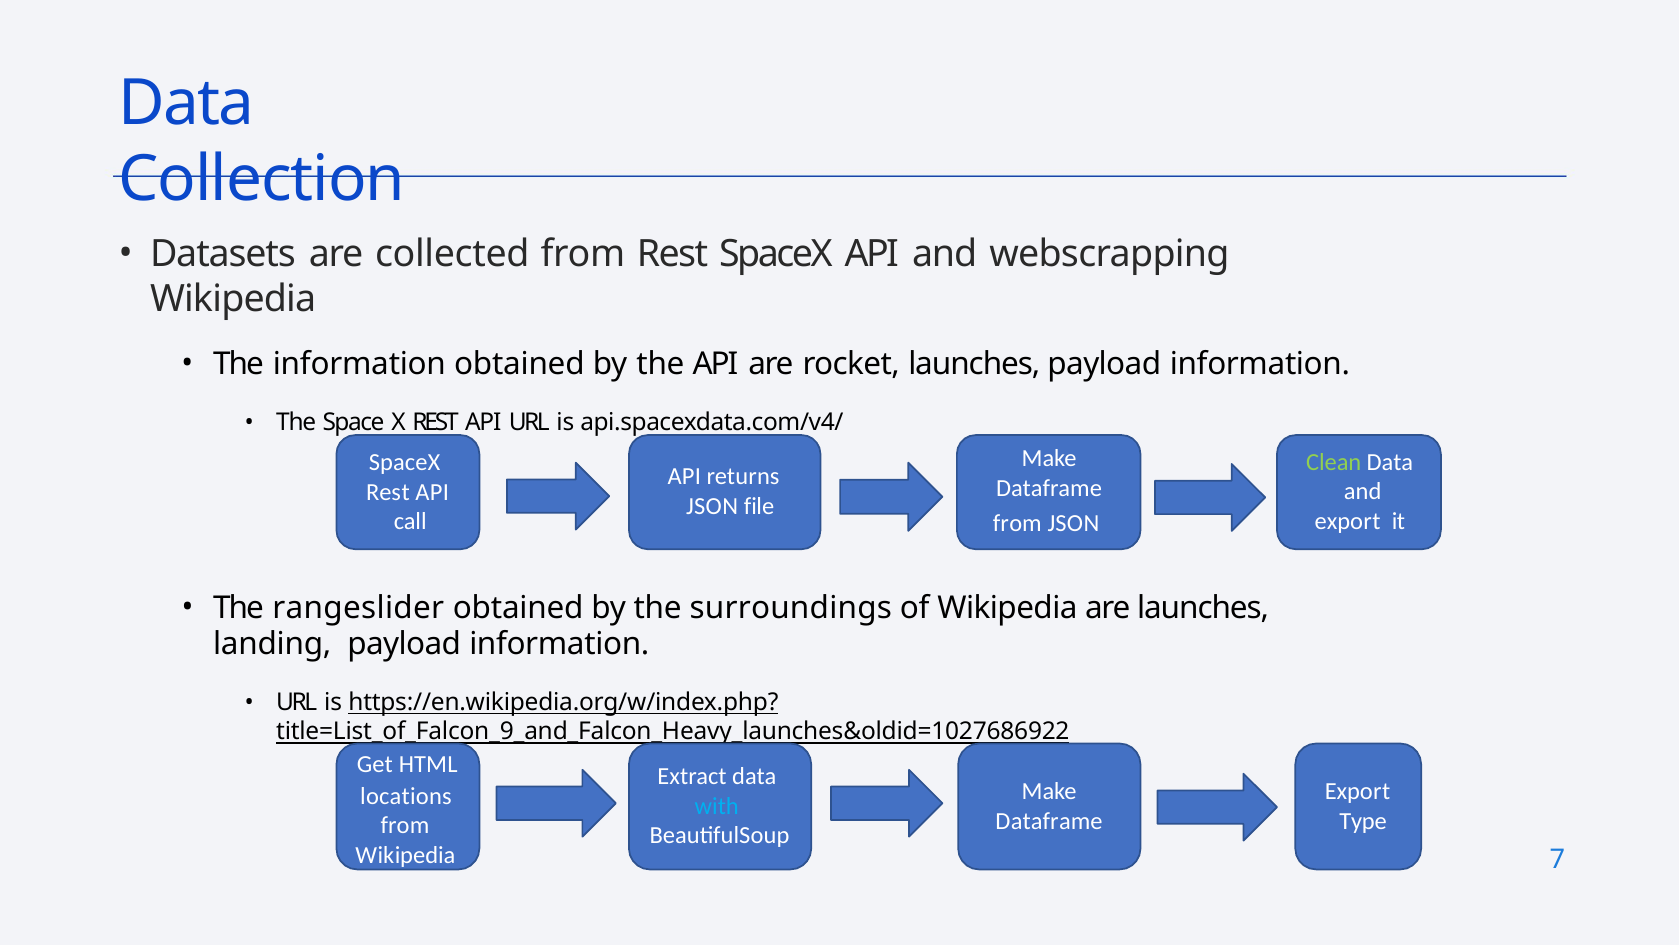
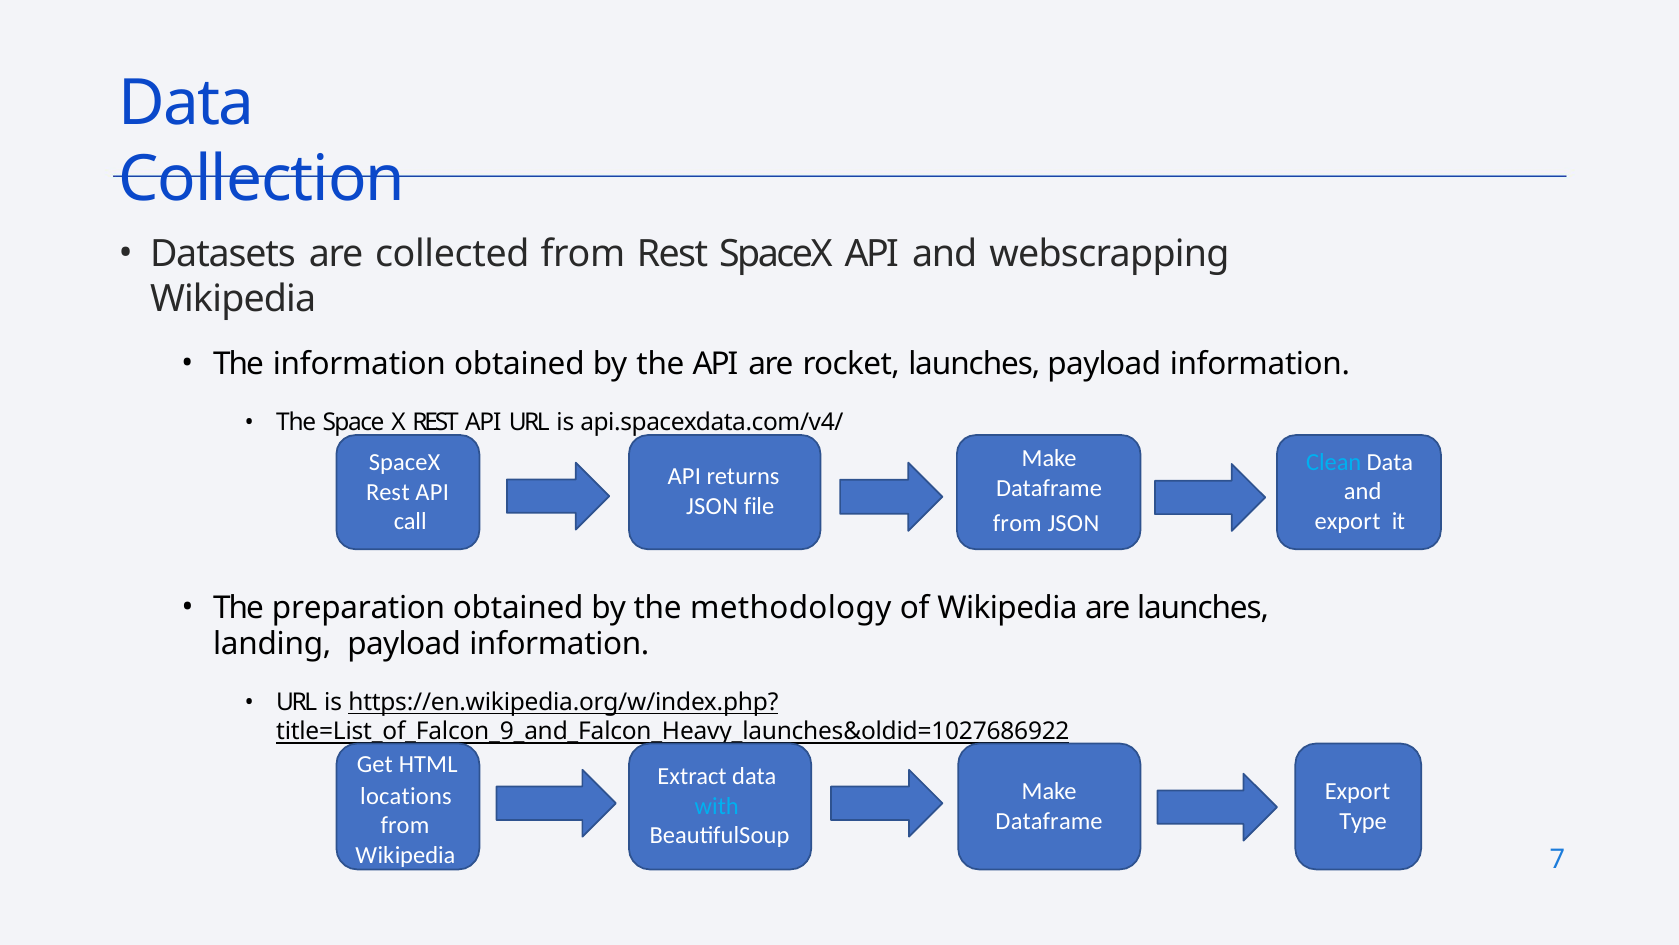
Clean colour: light green -> light blue (1334, 462)
rangeslider: rangeslider -> preparation (359, 607)
surroundings: surroundings -> methodology (791, 607)
